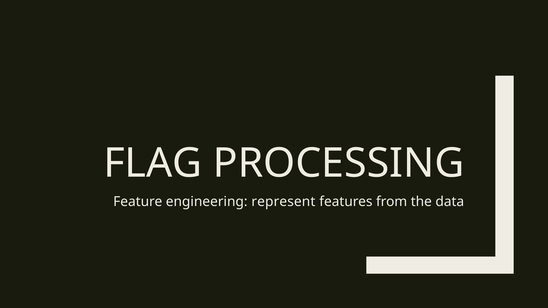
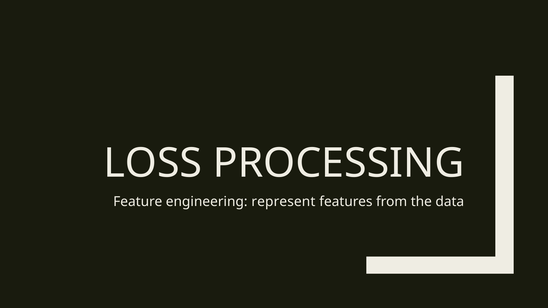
FLAG: FLAG -> LOSS (153, 163)
